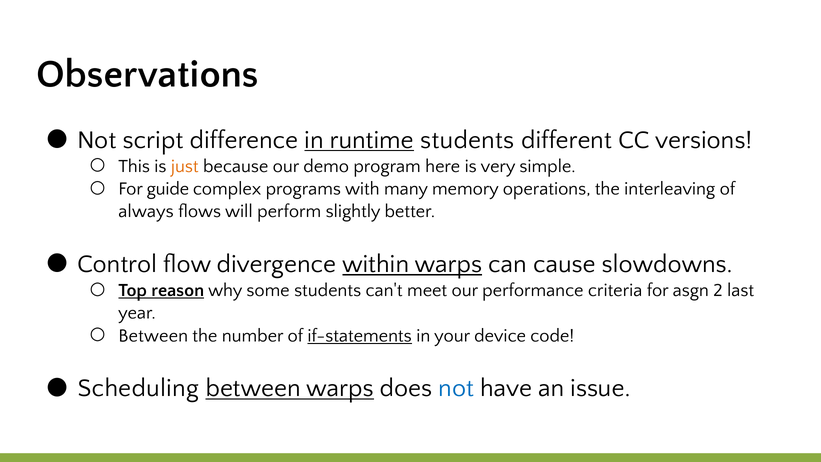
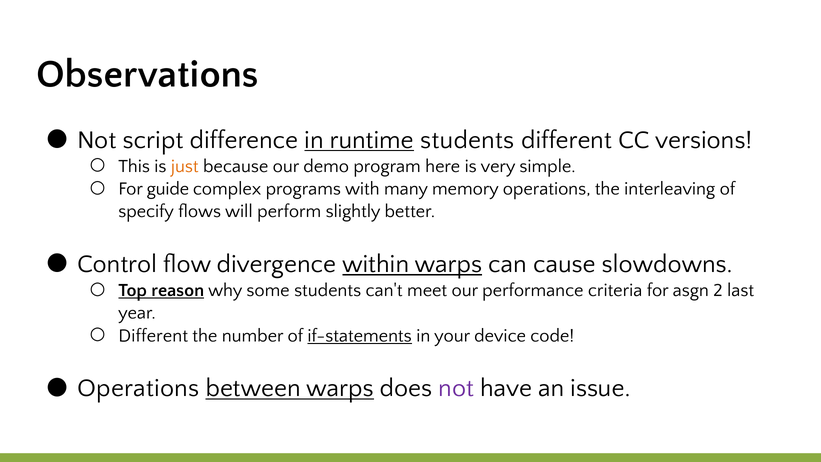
always: always -> specify (146, 211)
Between: Between -> Different (153, 335)
Scheduling: Scheduling -> Operations (138, 388)
not colour: blue -> purple (456, 388)
